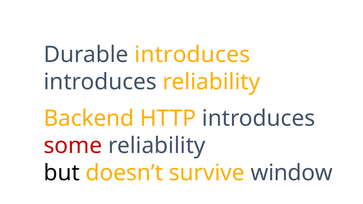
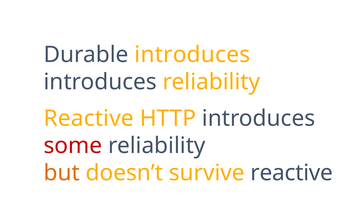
Backend: Backend -> Reactive (89, 119)
but colour: black -> orange (62, 173)
survive window: window -> reactive (292, 173)
